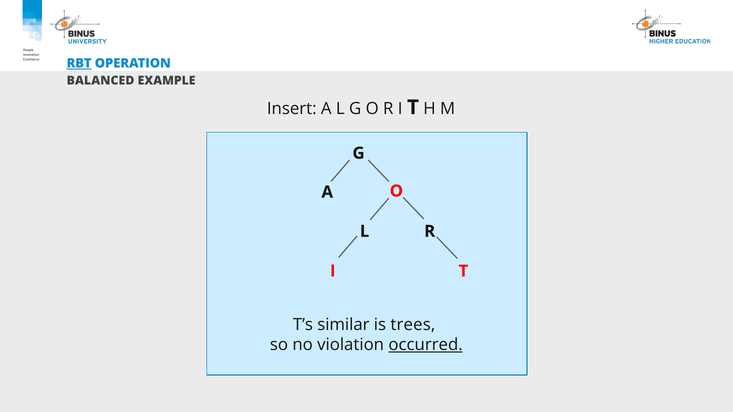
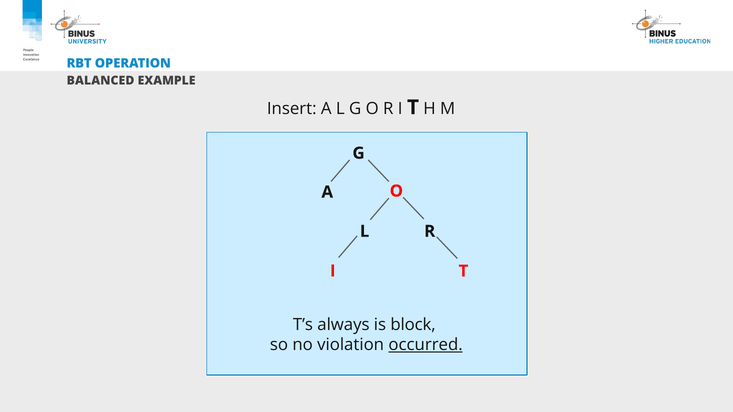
RBT underline: present -> none (79, 63)
similar: similar -> always (343, 325)
trees: trees -> block (413, 325)
